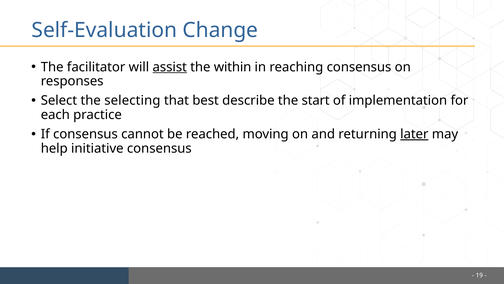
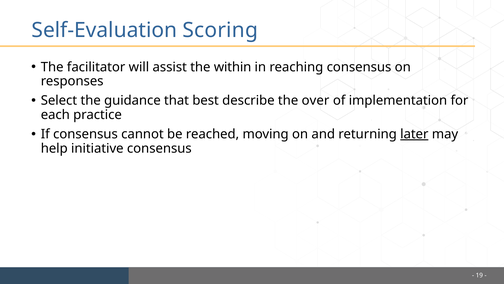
Change: Change -> Scoring (220, 30)
assist underline: present -> none (170, 67)
selecting: selecting -> guidance (132, 100)
start: start -> over (316, 100)
